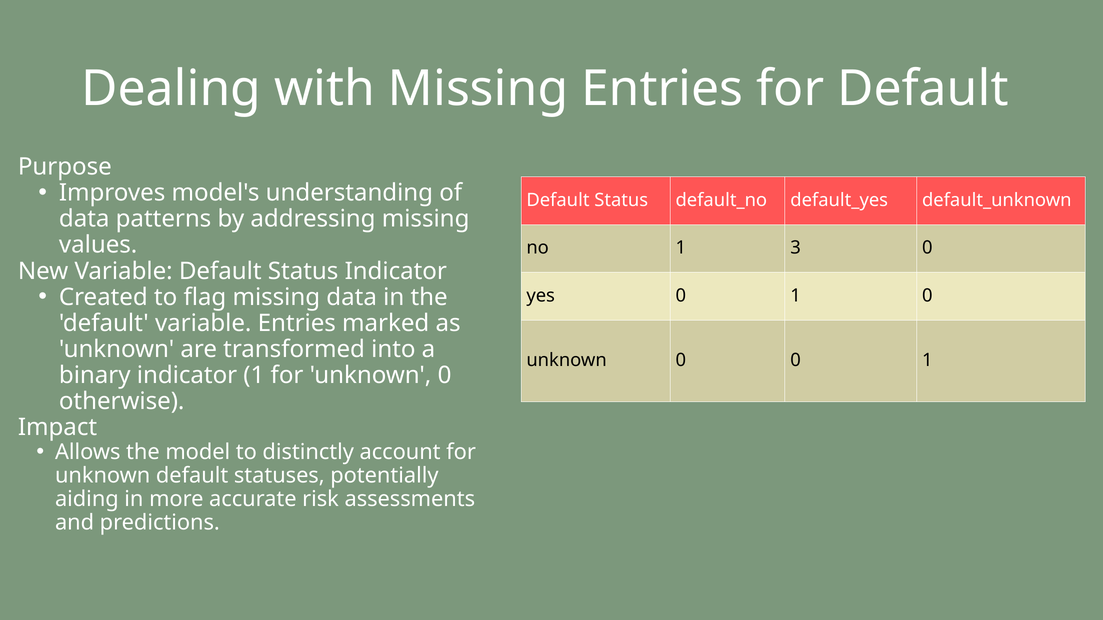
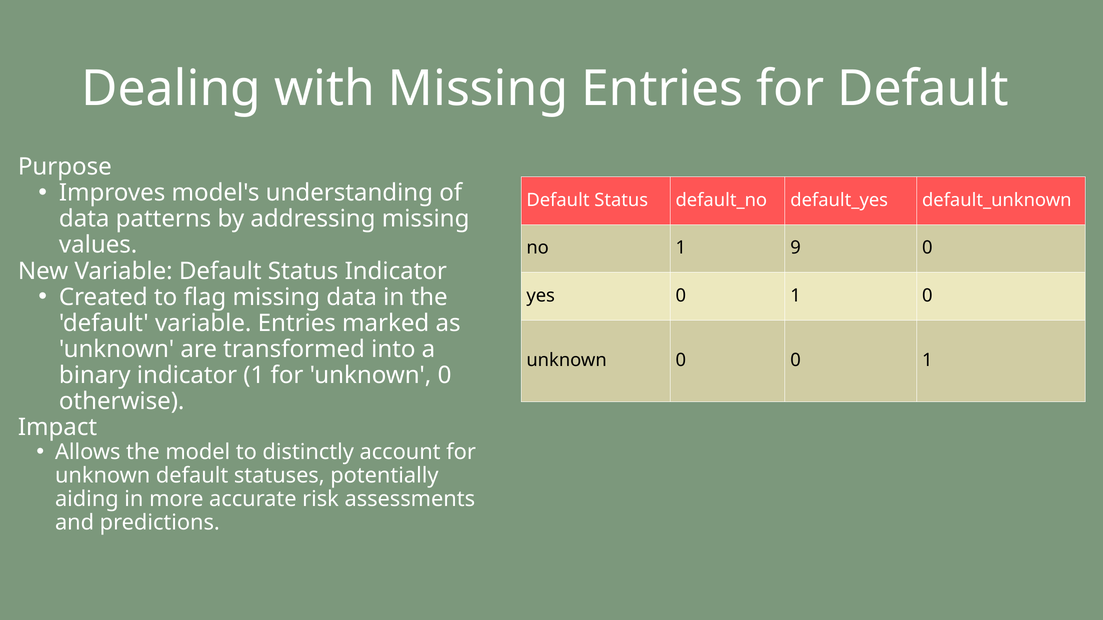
3: 3 -> 9 (796, 248)
